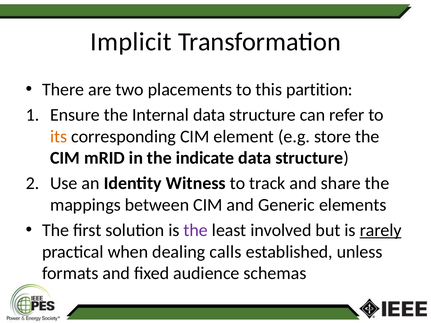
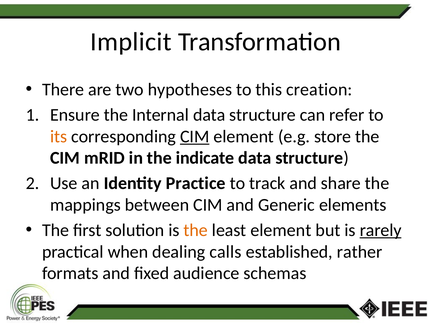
placements: placements -> hypotheses (190, 90)
partition: partition -> creation (319, 90)
CIM underline: none -> present (195, 137)
Witness: Witness -> Practice (196, 183)
the colour: purple -> orange (196, 230)
least involved: involved -> element (281, 230)
unless: unless -> rather (360, 252)
